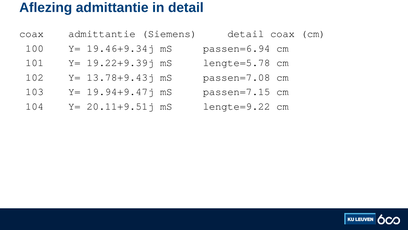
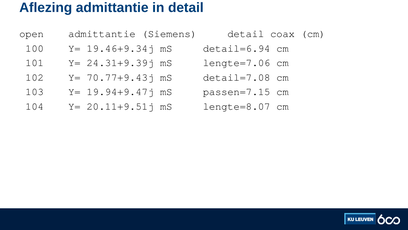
coax: coax -> open (32, 34)
passen=6.94: passen=6.94 -> detail=6.94 (237, 48)
19.22+9.39j: 19.22+9.39j -> 24.31+9.39j (120, 63)
lengte=5.78: lengte=5.78 -> lengte=7.06 (237, 63)
13.78+9.43j: 13.78+9.43j -> 70.77+9.43j (120, 77)
passen=7.08: passen=7.08 -> detail=7.08 (237, 77)
lengte=9.22: lengte=9.22 -> lengte=8.07 (237, 106)
